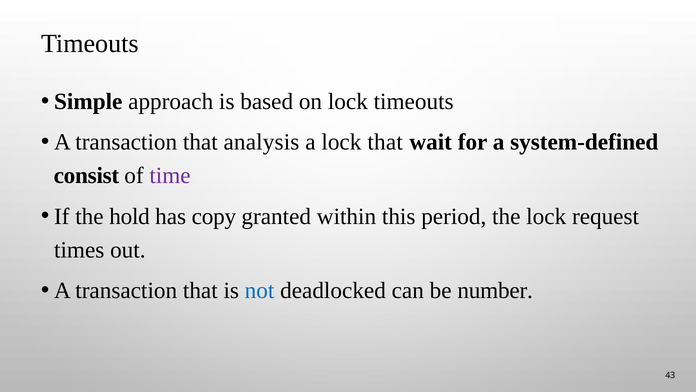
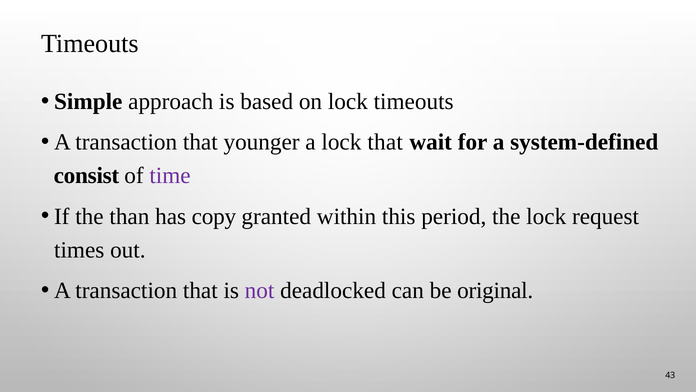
analysis: analysis -> younger (262, 142)
hold: hold -> than (129, 216)
not colour: blue -> purple (260, 290)
number: number -> original (495, 290)
